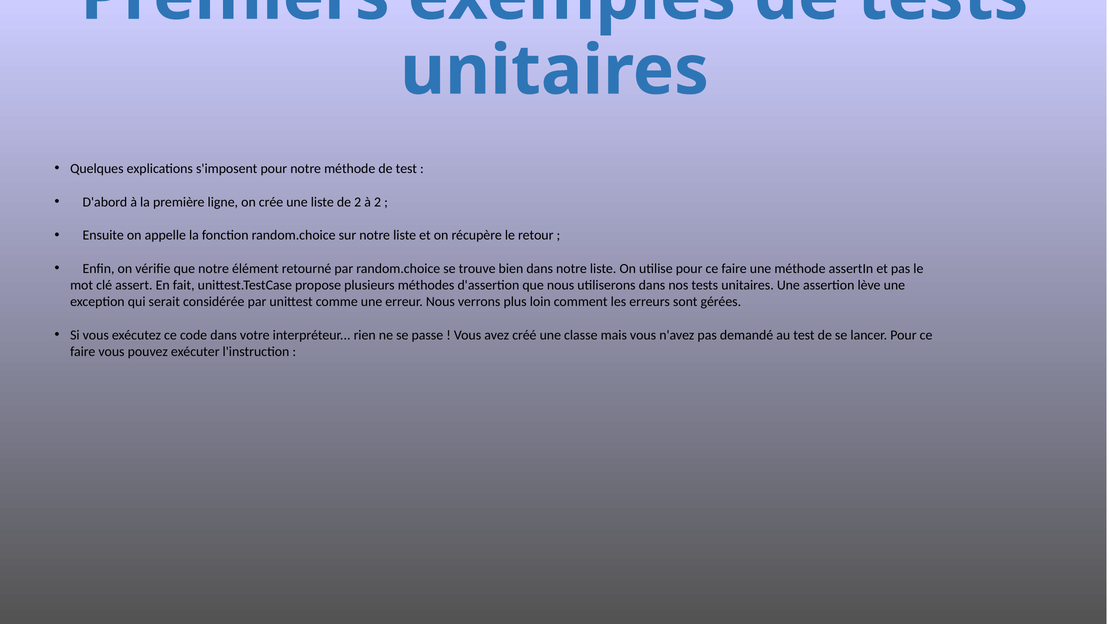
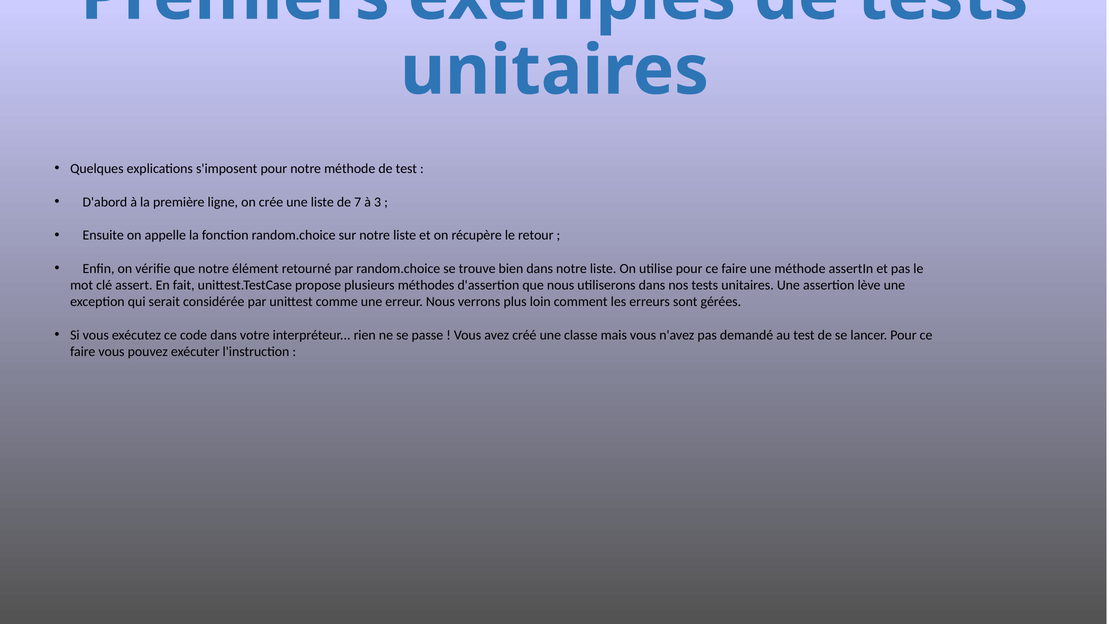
de 2: 2 -> 7 (358, 202)
à 2: 2 -> 3 (378, 202)
